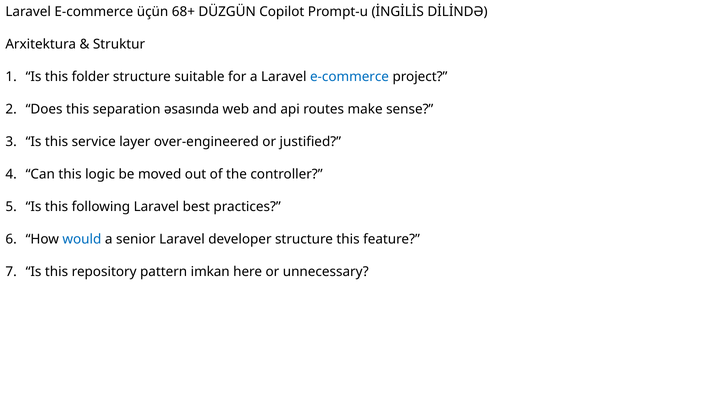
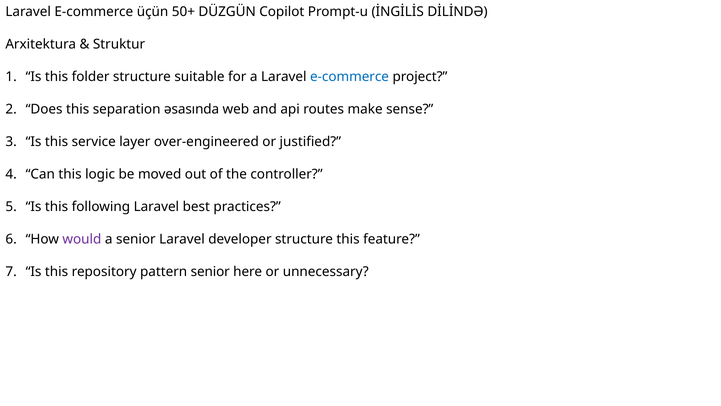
68+: 68+ -> 50+ (183, 12)
would colour: blue -> purple (82, 239)
pattern imkan: imkan -> senior (210, 271)
